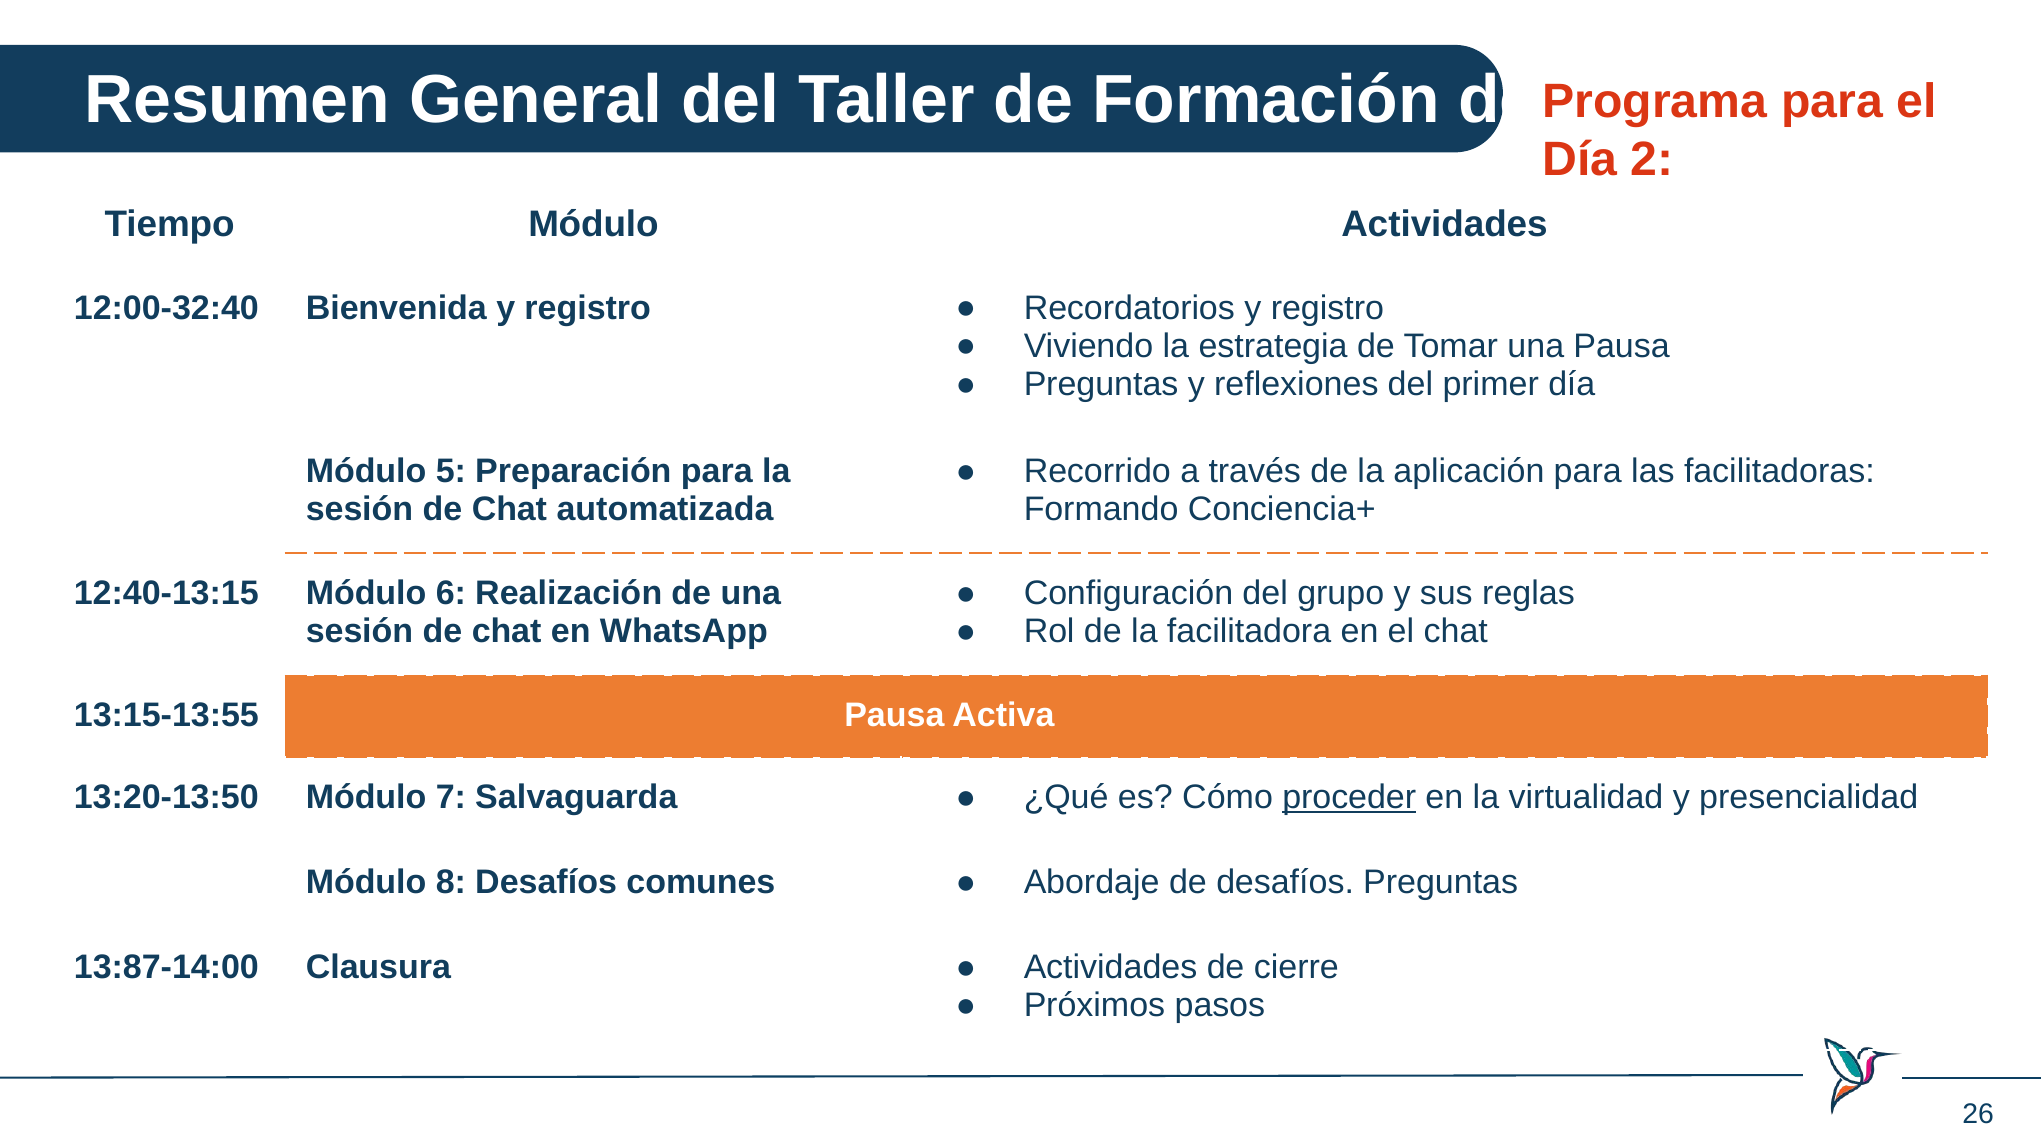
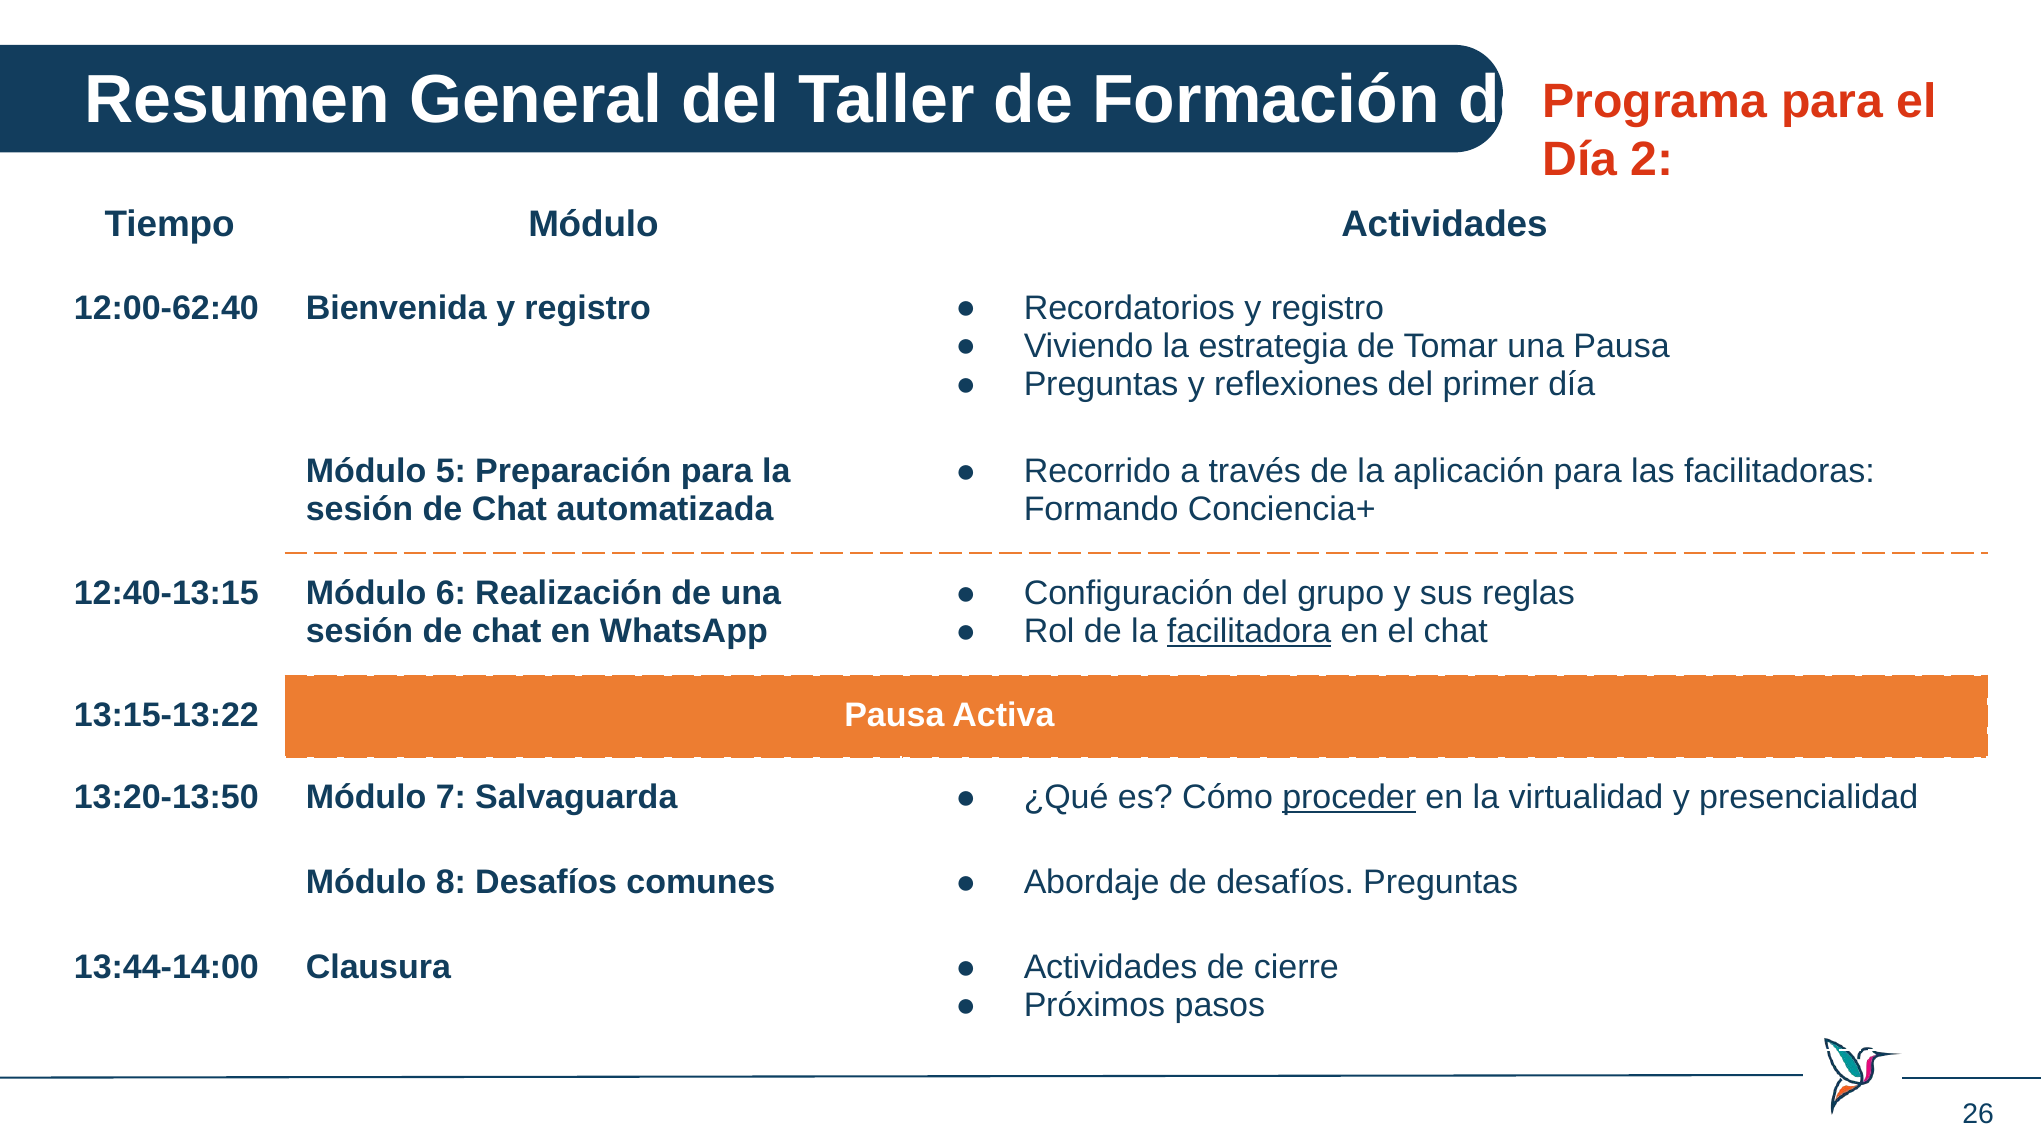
12:00-32:40: 12:00-32:40 -> 12:00-62:40 (166, 308)
facilitadora underline: none -> present (1249, 632)
13:15-13:55: 13:15-13:55 -> 13:15-13:22 (166, 716)
13:87-14:00: 13:87-14:00 -> 13:44-14:00 (166, 967)
